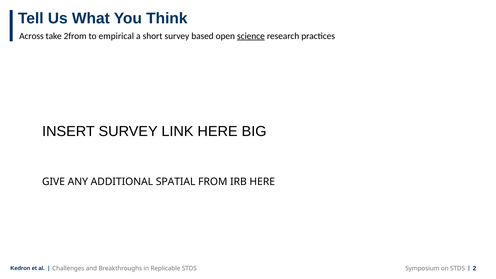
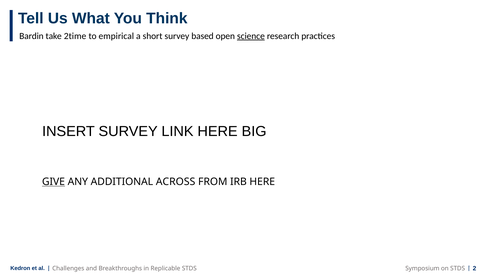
Across: Across -> Bardin (31, 36)
2from: 2from -> 2time (75, 36)
GIVE underline: none -> present (54, 182)
SPATIAL: SPATIAL -> ACROSS (176, 182)
